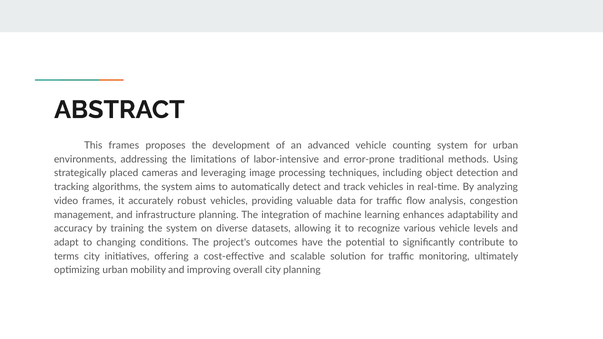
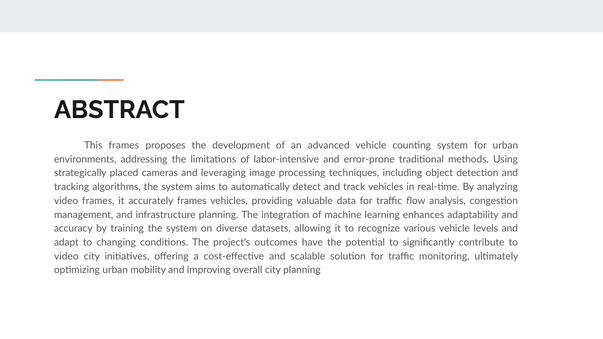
accurately robust: robust -> frames (192, 201)
terms: terms -> video (66, 256)
